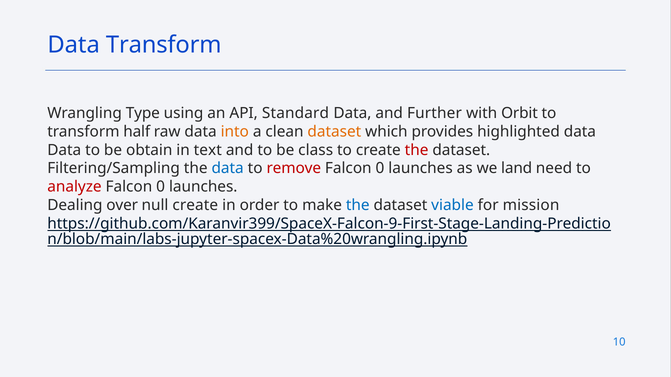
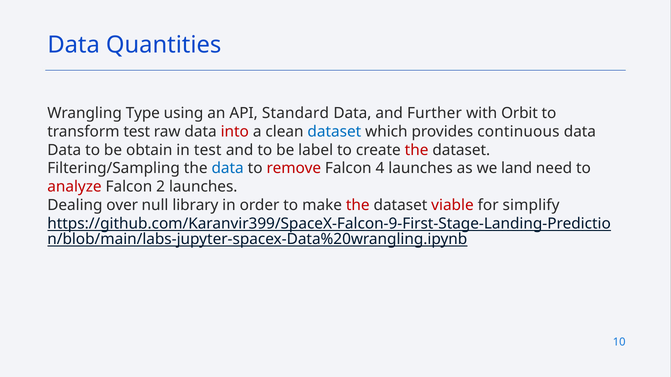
Data Transform: Transform -> Quantities (164, 45)
transform half: half -> test (137, 132)
into colour: orange -> red (235, 132)
dataset colour: orange -> blue (334, 132)
highlighted: highlighted -> continuous (518, 132)
in text: text -> test (208, 150)
class: class -> label (316, 150)
0: 0 -> 4 (380, 169)
0: 0 -> 2 (161, 187)
null create: create -> library (195, 205)
the colour: blue -> red (358, 205)
viable colour: blue -> red (452, 205)
mission: mission -> simplify (531, 205)
